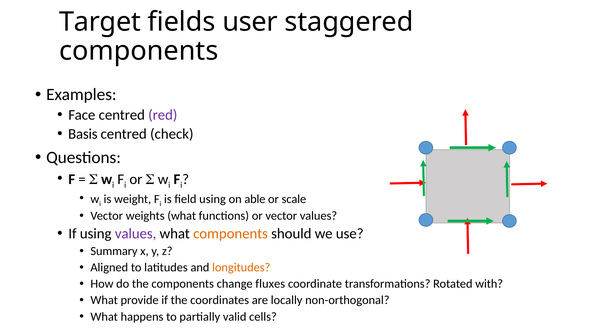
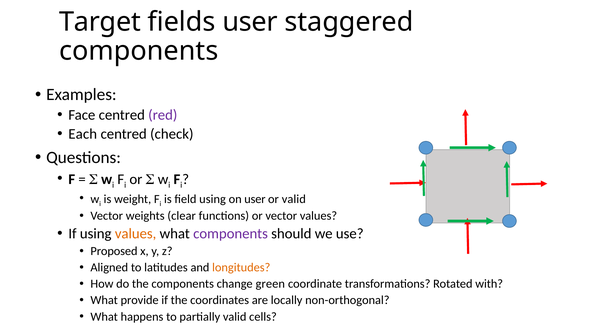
Basis: Basis -> Each (83, 134)
on able: able -> user (255, 199)
or scale: scale -> valid (294, 199)
weights what: what -> clear (182, 216)
values colour: purple -> orange (136, 234)
components colour: orange -> purple (231, 234)
Summary: Summary -> Proposed (114, 251)
fluxes: fluxes -> green (270, 284)
